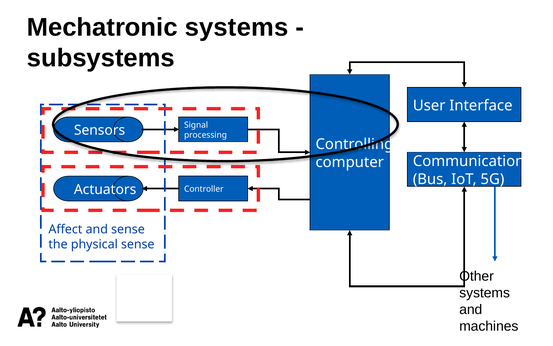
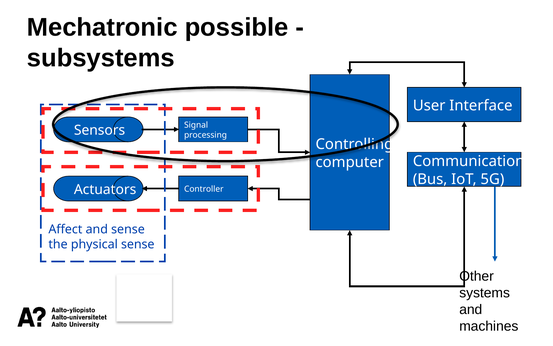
Mechatronic systems: systems -> possible (237, 27)
